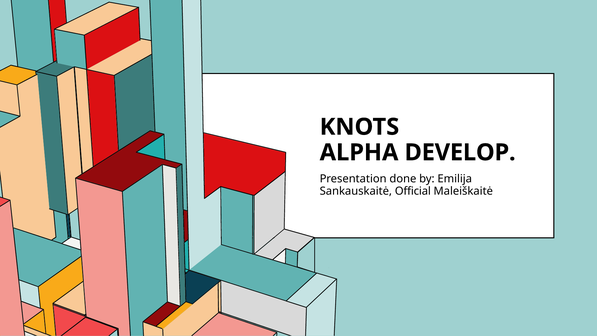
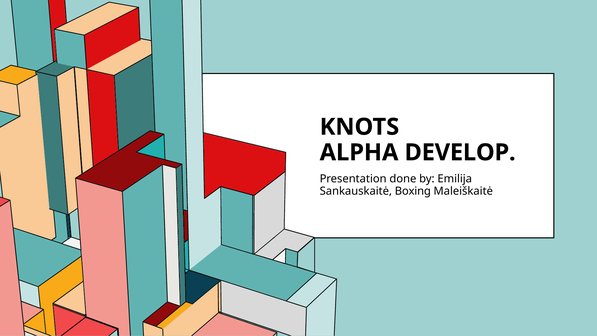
Official: Official -> Boxing (413, 191)
